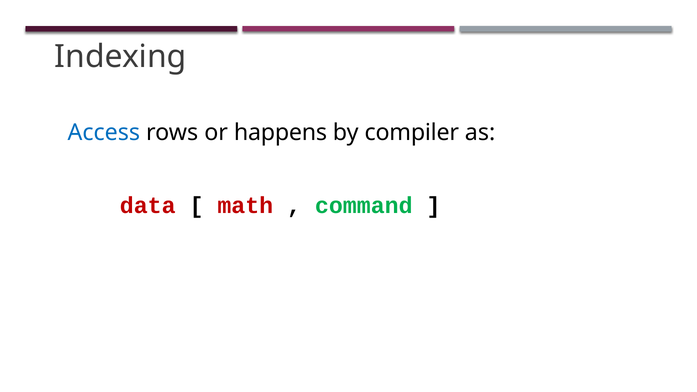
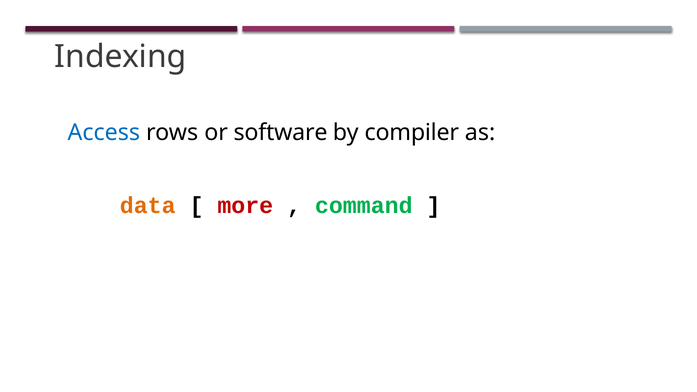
happens: happens -> software (281, 132)
data colour: red -> orange (148, 206)
math: math -> more (245, 206)
